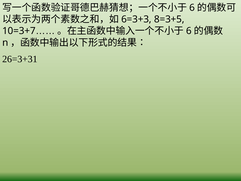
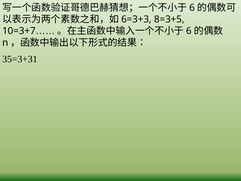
26=3+31: 26=3+31 -> 35=3+31 (20, 59)
